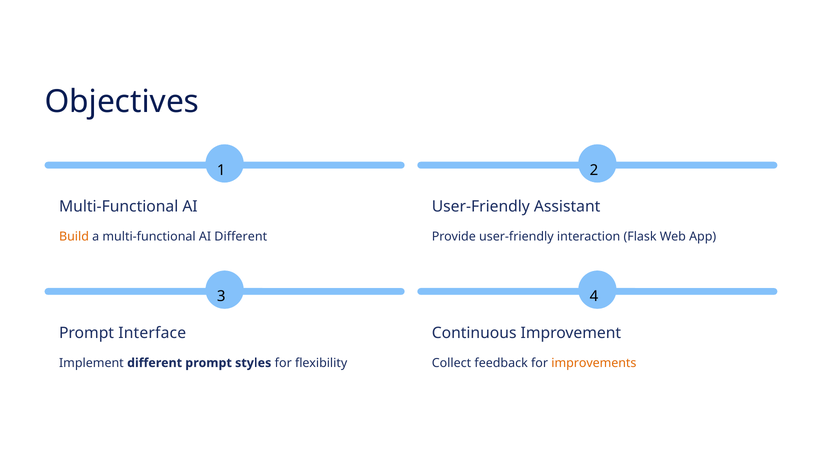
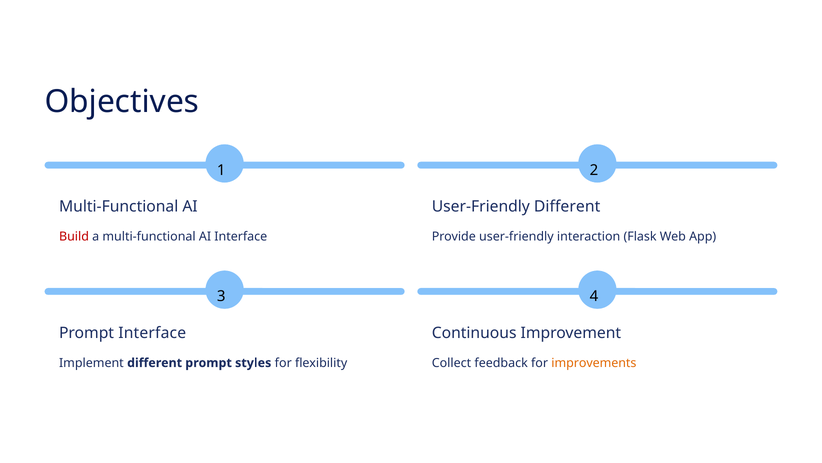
User-Friendly Assistant: Assistant -> Different (567, 206)
Build colour: orange -> red (74, 236)
AI Different: Different -> Interface (241, 236)
